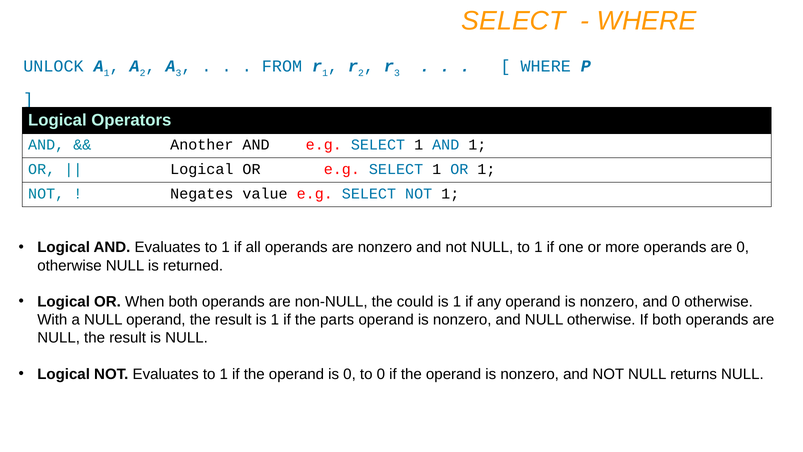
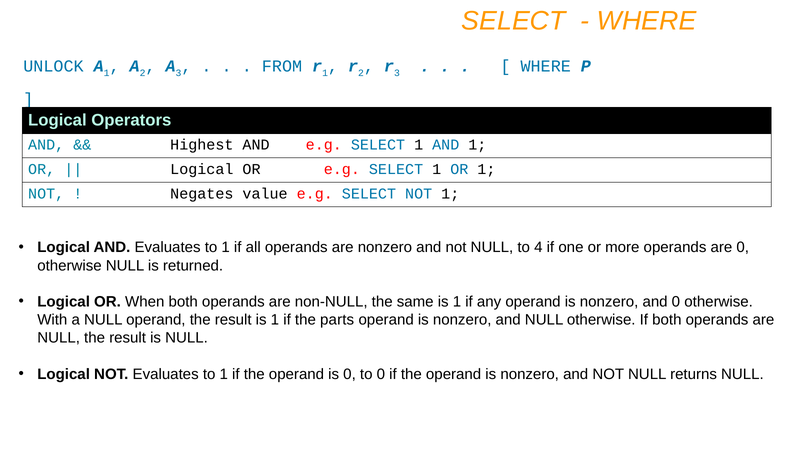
Another: Another -> Highest (202, 145)
NULL to 1: 1 -> 4 (538, 247)
could: could -> same (415, 302)
